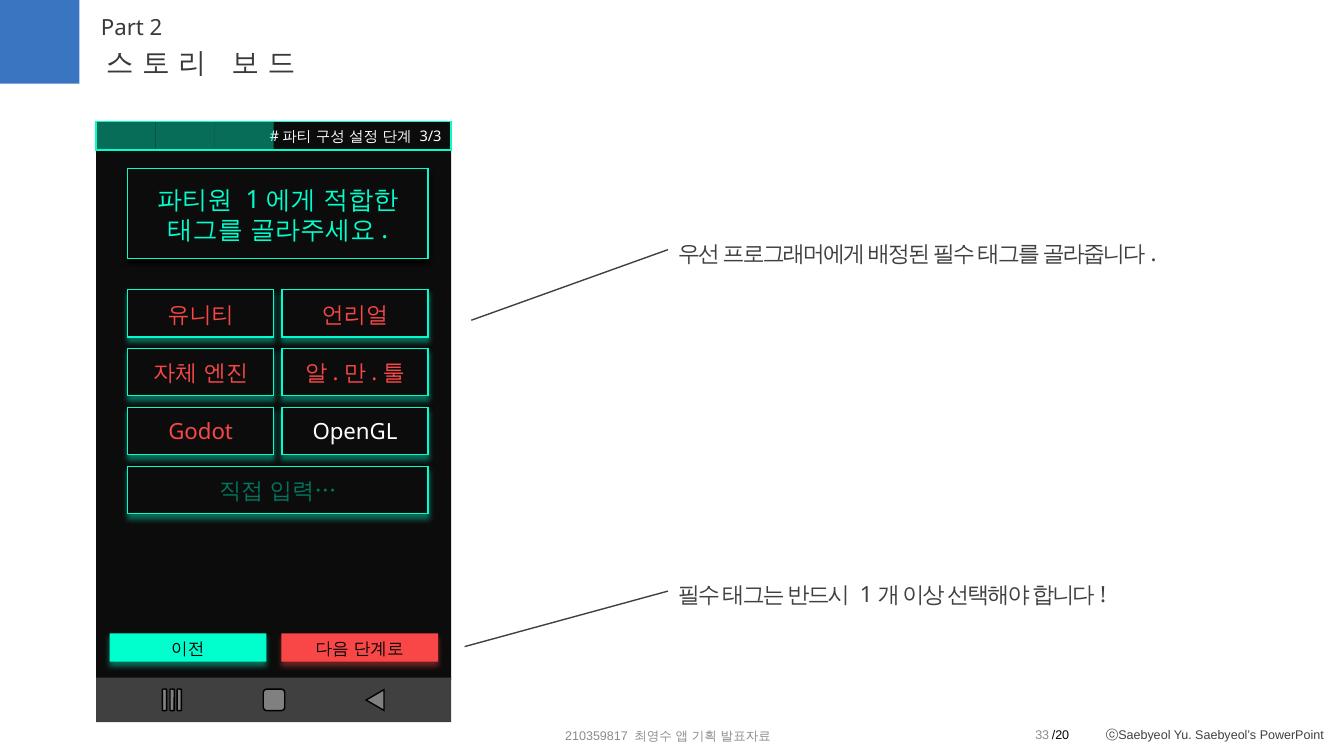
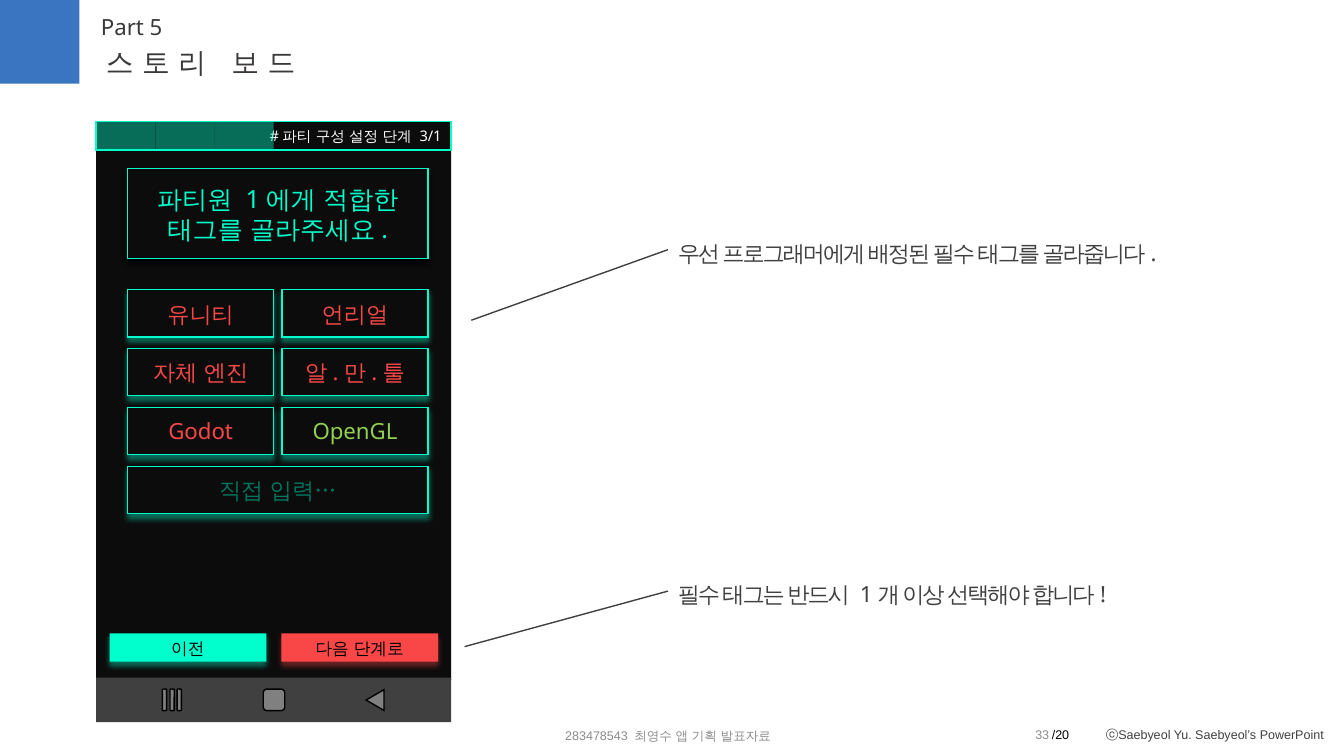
2: 2 -> 5 (156, 28)
3/3: 3/3 -> 3/1 (431, 137)
OpenGL colour: white -> light green (355, 432)
210359817: 210359817 -> 283478543 (596, 735)
